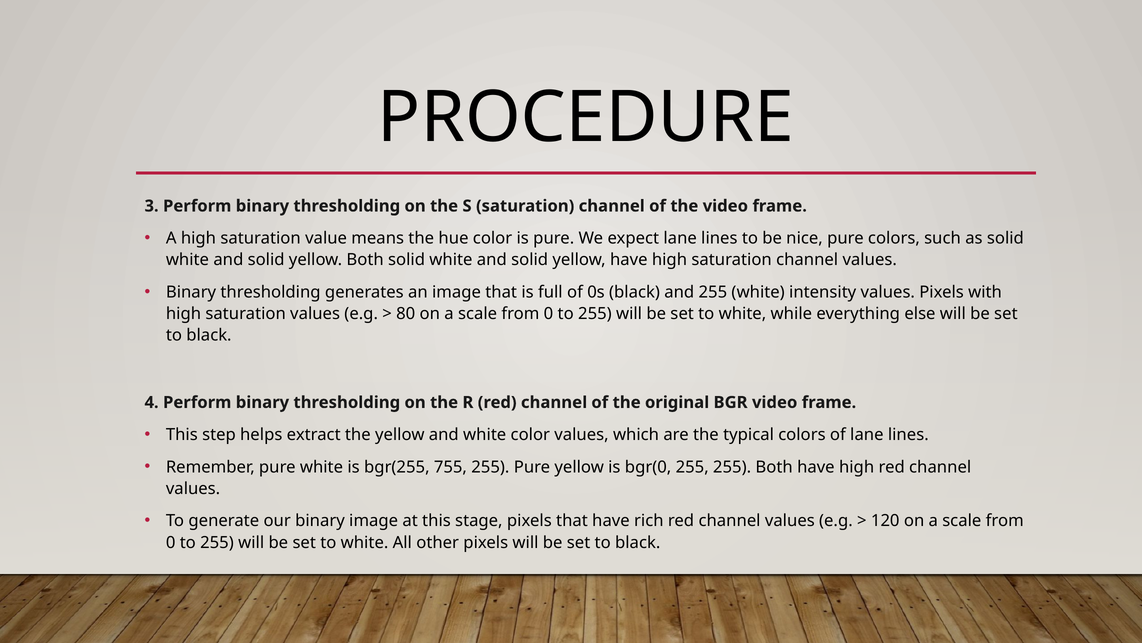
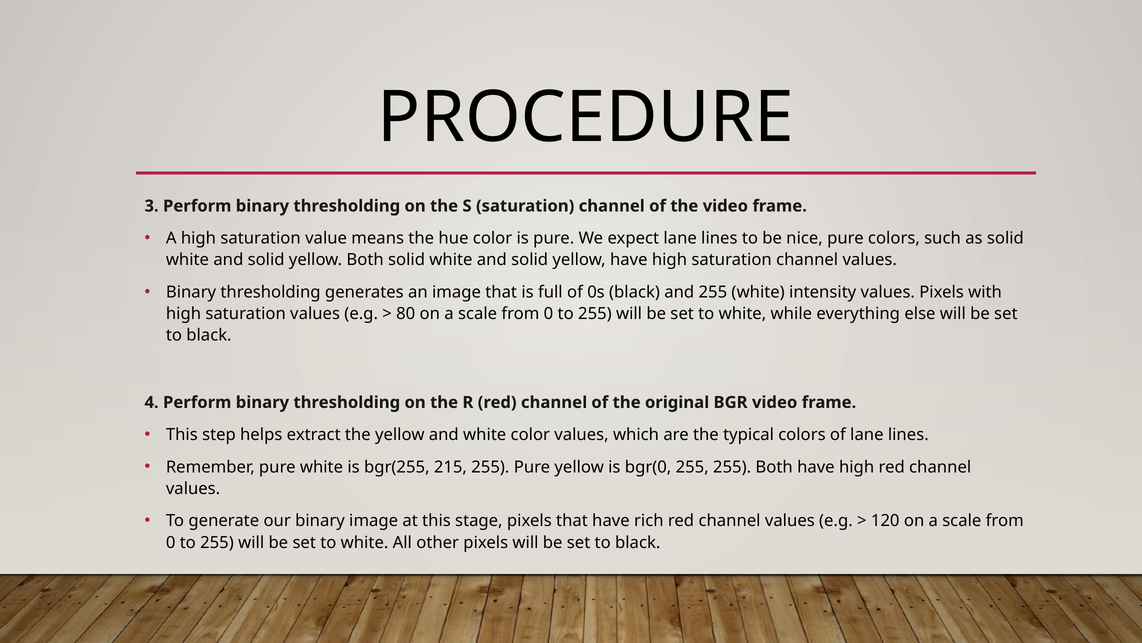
755: 755 -> 215 (450, 467)
